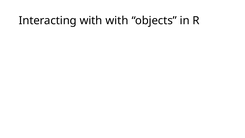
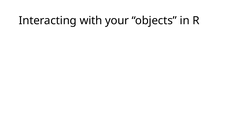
with with: with -> your (117, 21)
